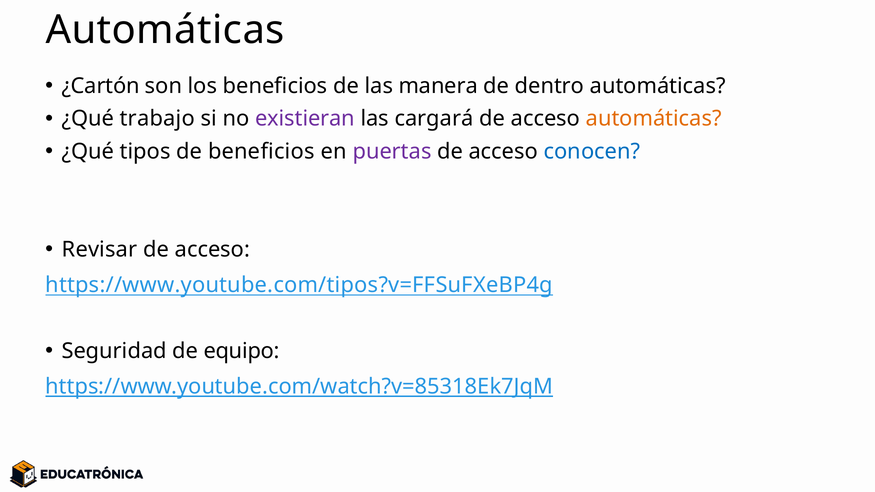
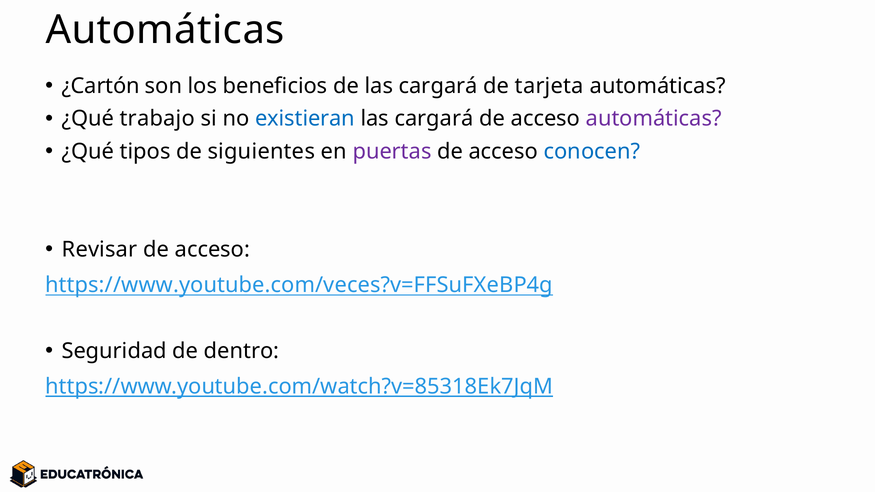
de las manera: manera -> cargará (438, 86)
dentro: dentro -> tarjeta (549, 86)
existieran colour: purple -> blue (305, 119)
automáticas colour: orange -> purple (654, 119)
de beneficios: beneficios -> siguientes (261, 151)
https://www.youtube.com/tipos?v=FFSuFXeBP4g: https://www.youtube.com/tipos?v=FFSuFXeBP4g -> https://www.youtube.com/veces?v=FFSuFXeBP4g (299, 285)
equipo: equipo -> dentro (242, 351)
